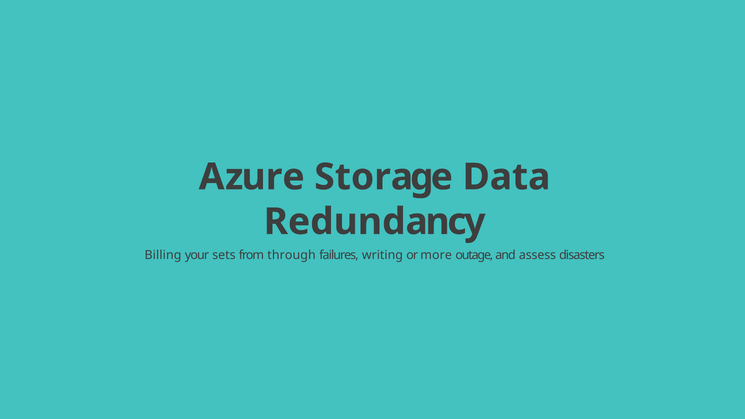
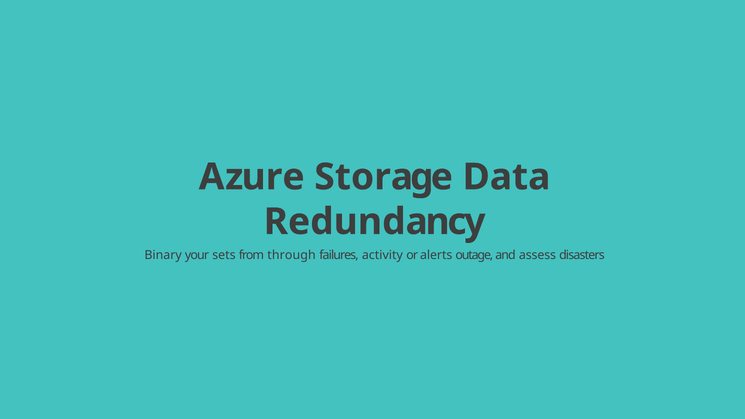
Billing: Billing -> Binary (163, 255)
writing: writing -> activity (382, 255)
more: more -> alerts (436, 255)
